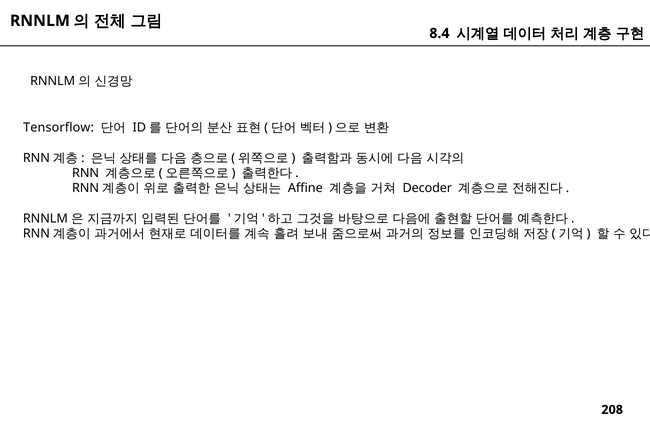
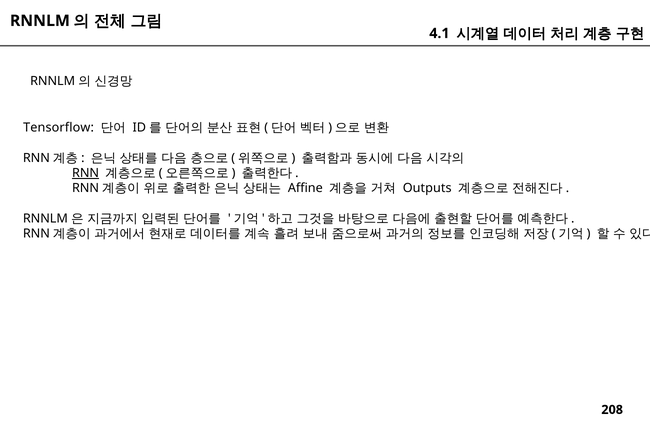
8.4: 8.4 -> 4.1 (439, 33)
RNN underline: none -> present (86, 173)
Decoder: Decoder -> Outputs (427, 188)
